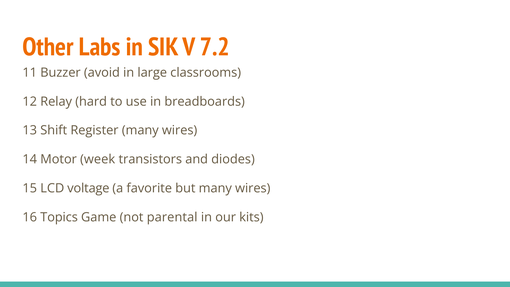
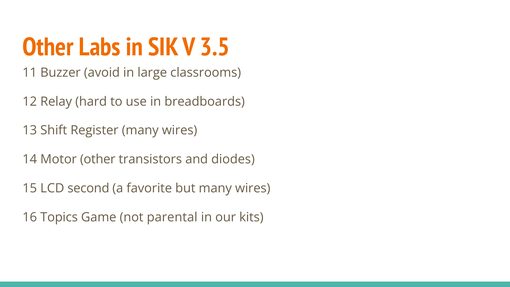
7.2: 7.2 -> 3.5 (215, 47)
Motor week: week -> other (98, 159)
voltage: voltage -> second (88, 188)
